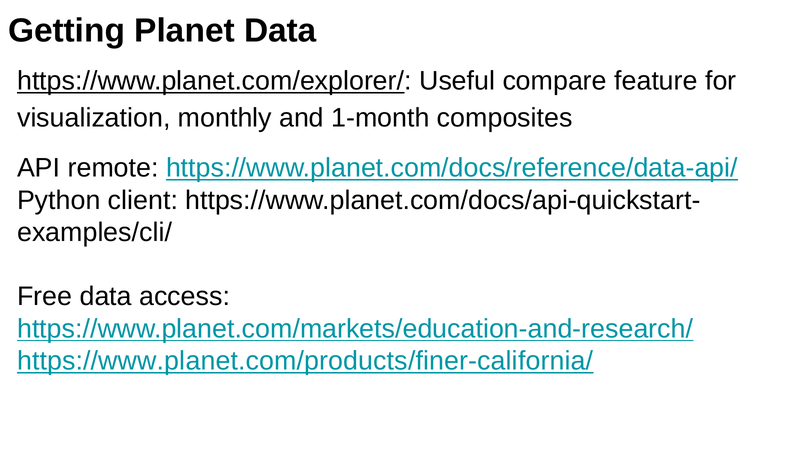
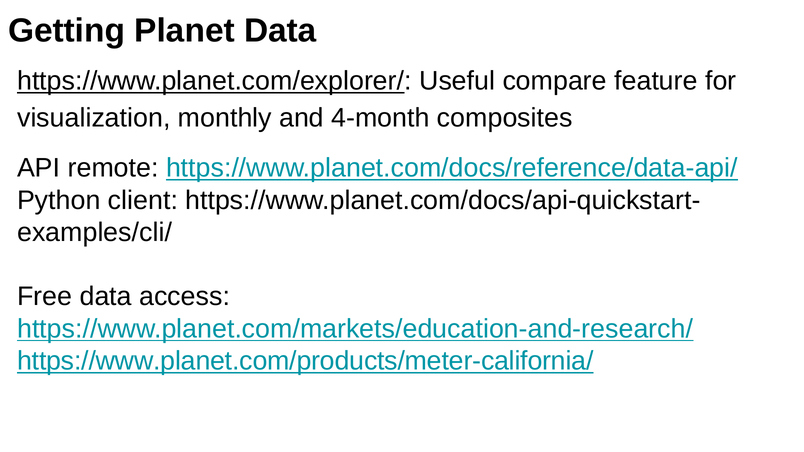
1-month: 1-month -> 4-month (380, 118)
https://www.planet.com/products/finer-california/: https://www.planet.com/products/finer-california/ -> https://www.planet.com/products/meter-california/ (305, 361)
